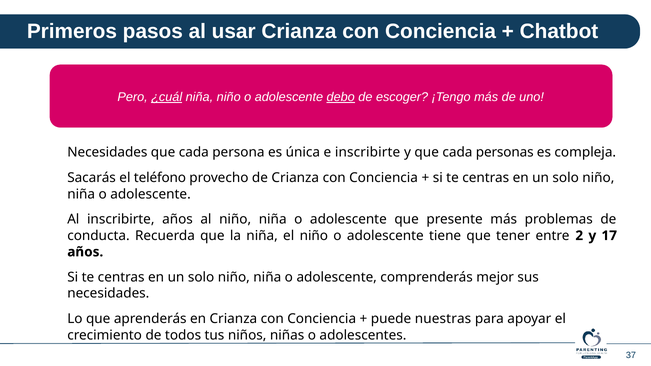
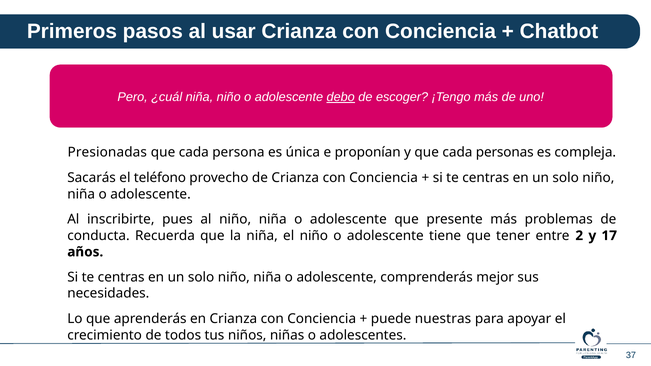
¿cuál underline: present -> none (167, 97)
Necesidades: Necesidades -> Presionadas (107, 153)
e inscribirte: inscribirte -> proponían (368, 153)
inscribirte años: años -> pues (178, 219)
